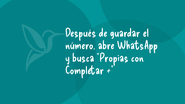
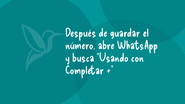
Propias: Propias -> Usando (113, 58)
